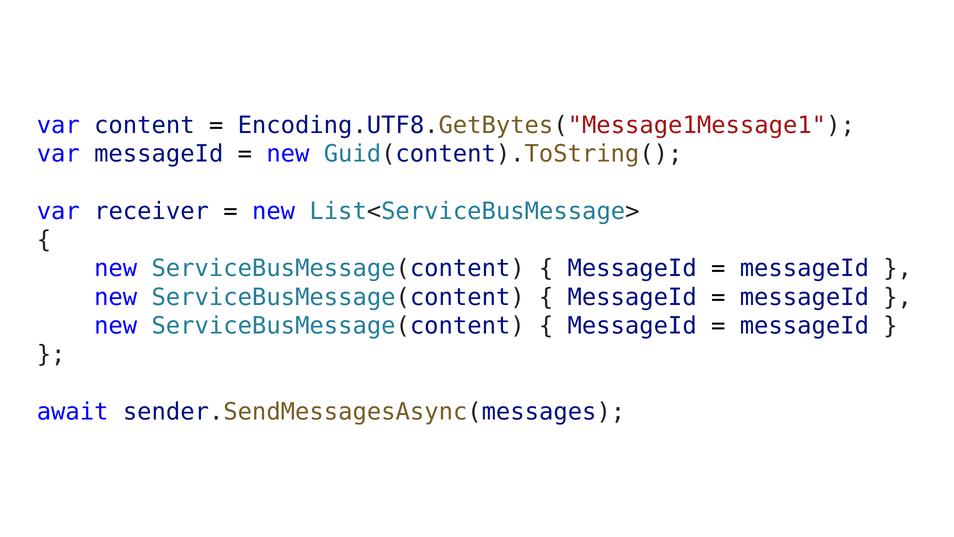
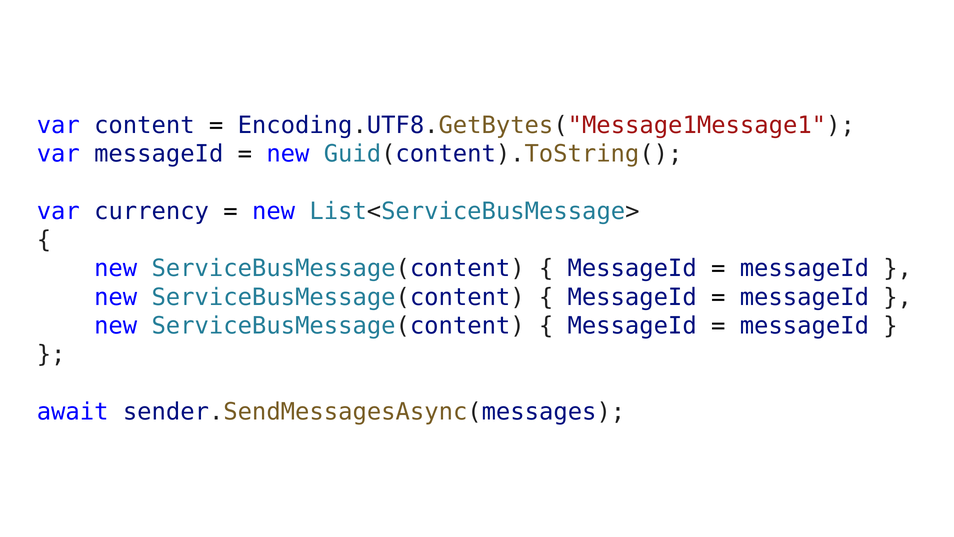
receiver: receiver -> currency (152, 211)
